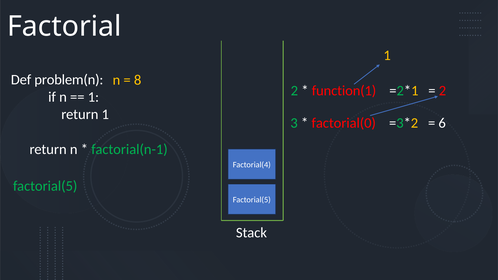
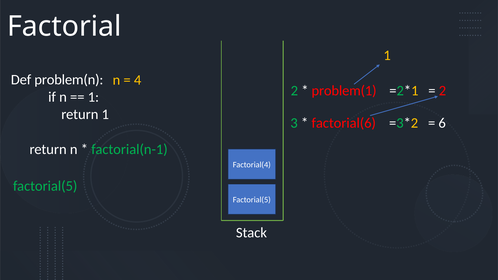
8: 8 -> 4 (138, 80)
function(1: function(1 -> problem(1 (344, 91)
factorial(0: factorial(0 -> factorial(6 (344, 123)
